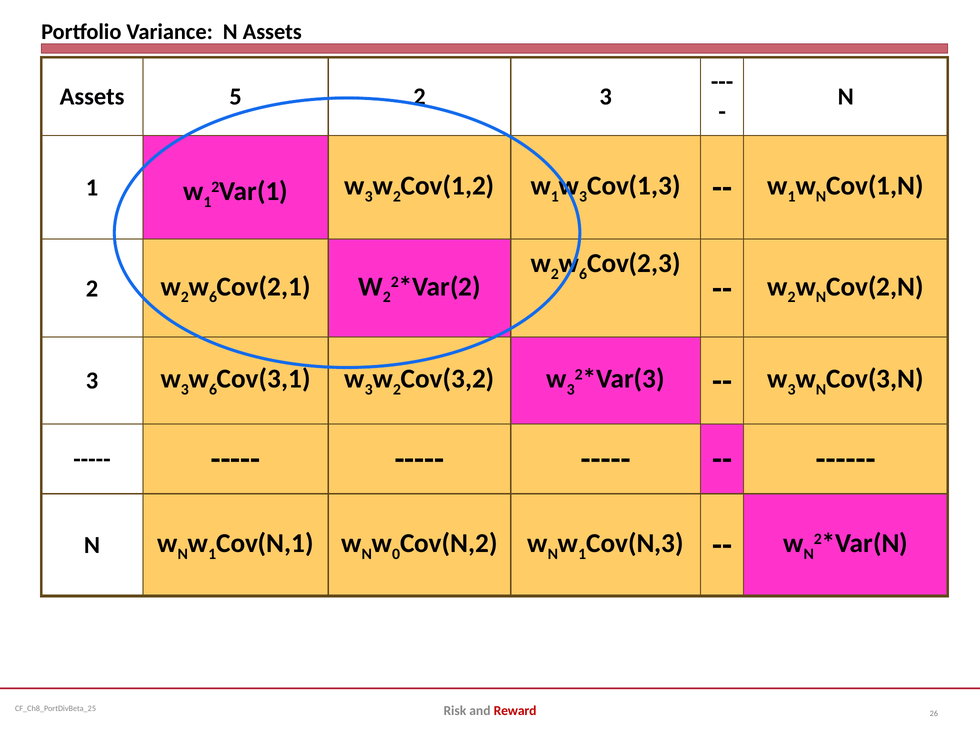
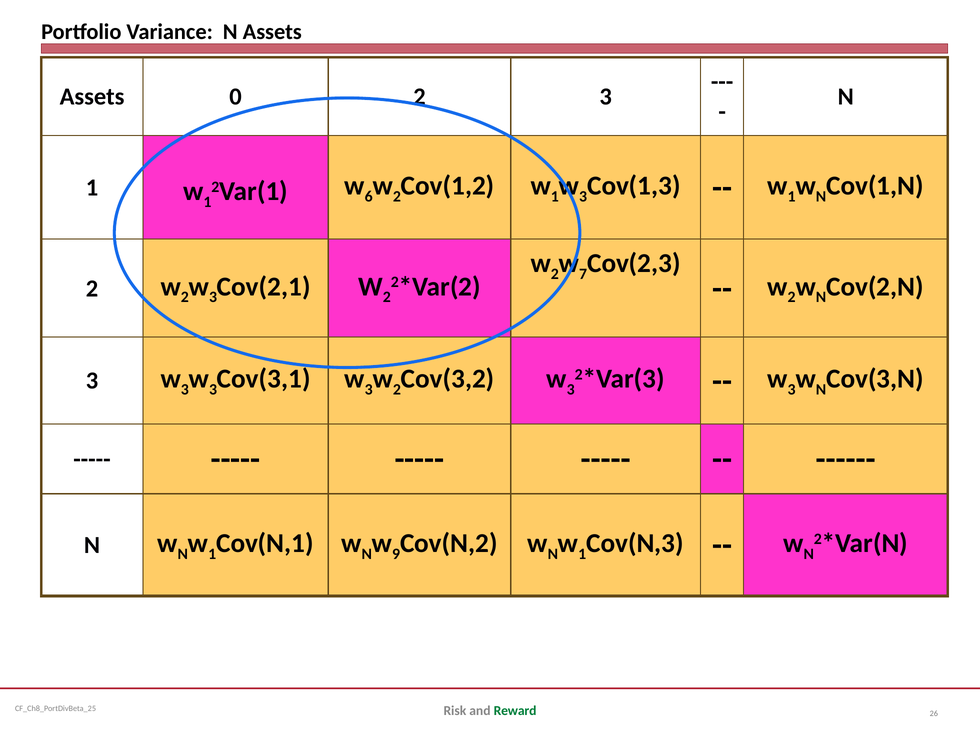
5: 5 -> 0 (236, 97)
3: 3 -> 6 (369, 196)
6: 6 -> 7 (583, 274)
6: 6 -> 3 (213, 297)
6: 6 -> 3 (213, 390)
0: 0 -> 9 (396, 554)
Reward colour: red -> green (515, 711)
